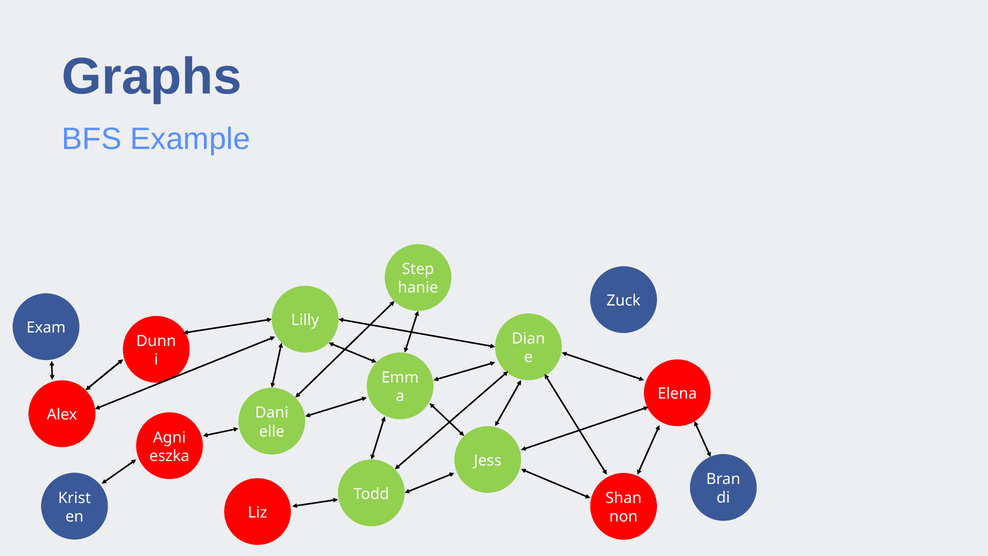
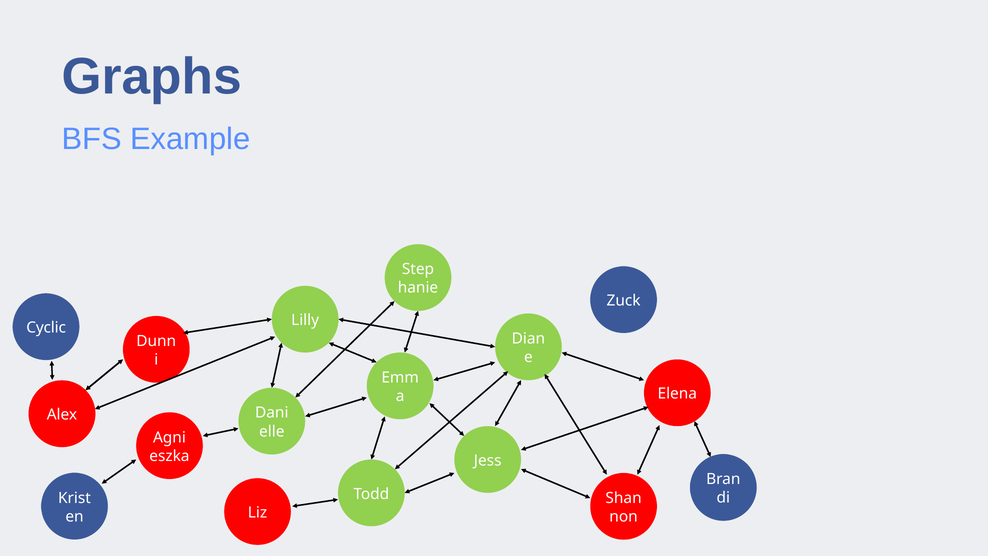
Exam: Exam -> Cyclic (46, 328)
